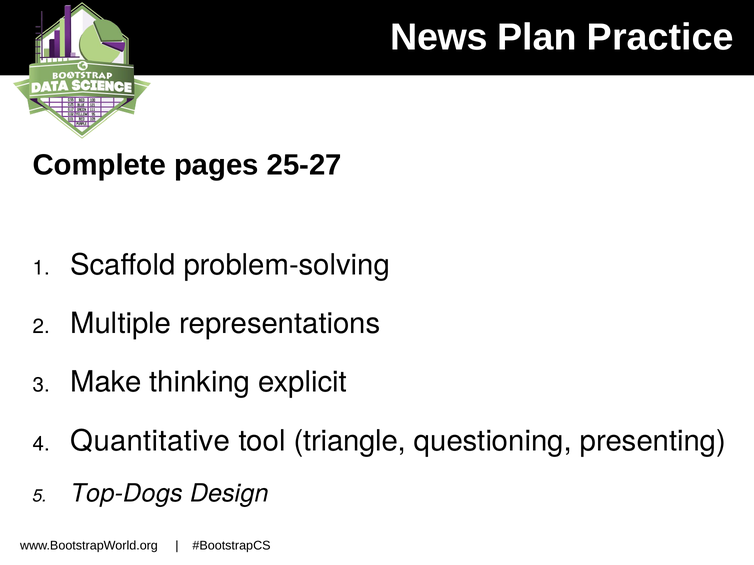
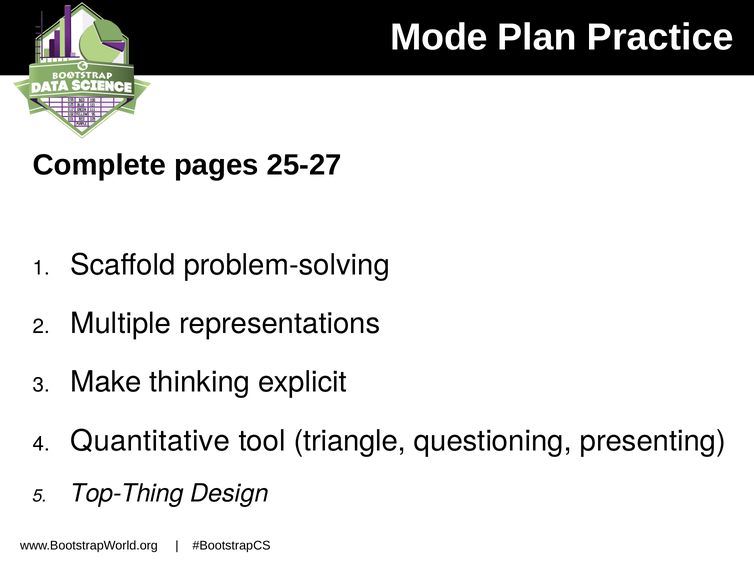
News: News -> Mode (439, 37)
Top-Dogs: Top-Dogs -> Top-Thing (127, 494)
